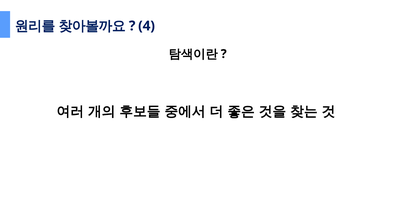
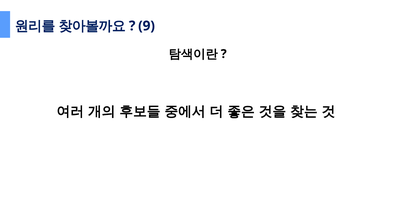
4: 4 -> 9 (147, 26)
